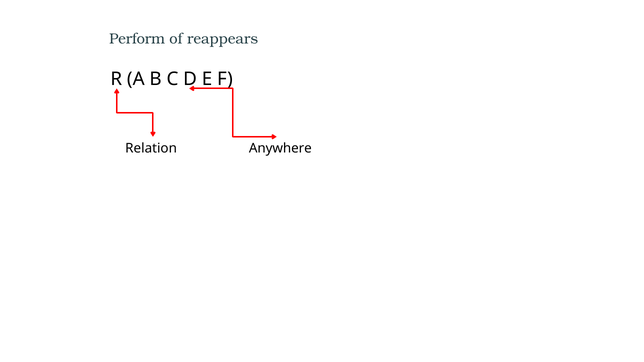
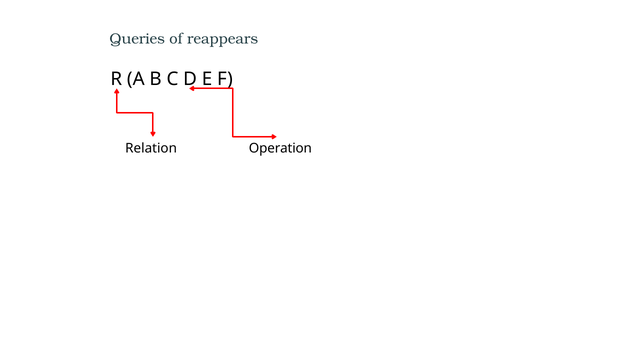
Perform: Perform -> Queries (137, 39)
Anywhere: Anywhere -> Operation (280, 148)
